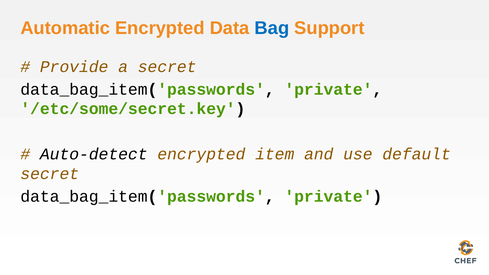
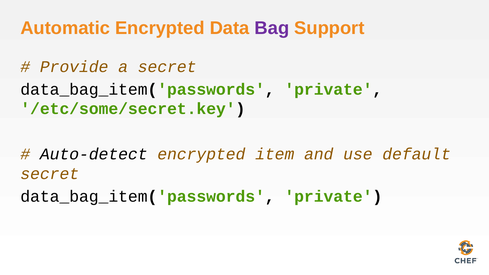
Bag colour: blue -> purple (272, 28)
